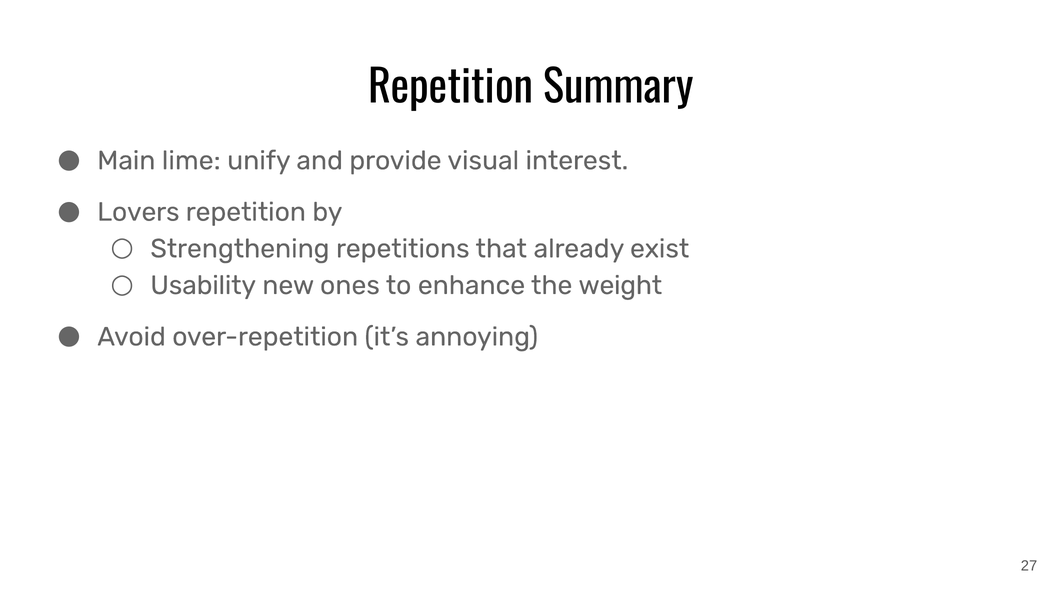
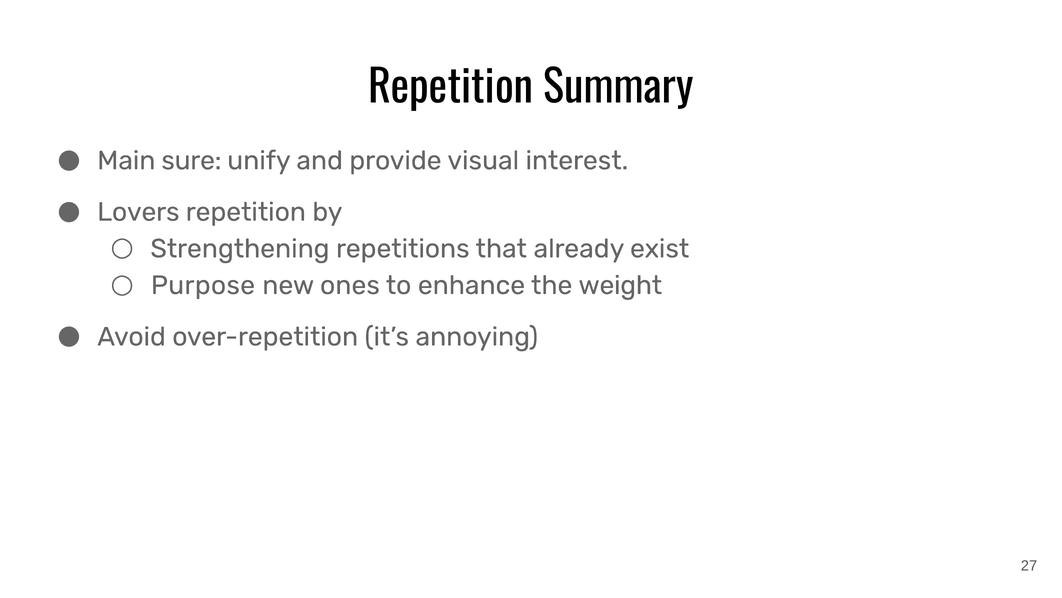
lime: lime -> sure (191, 160)
Usability: Usability -> Purpose (203, 285)
